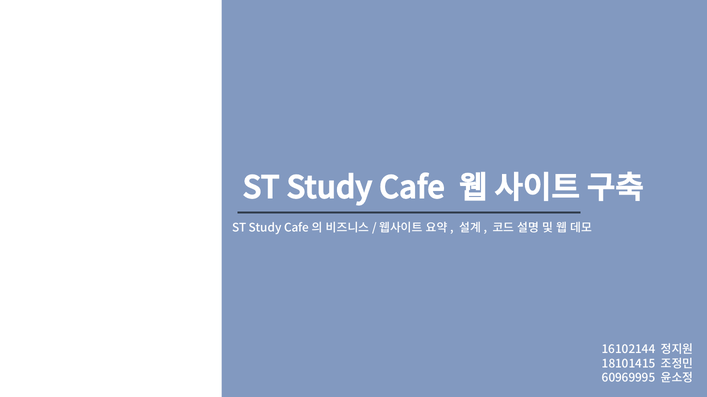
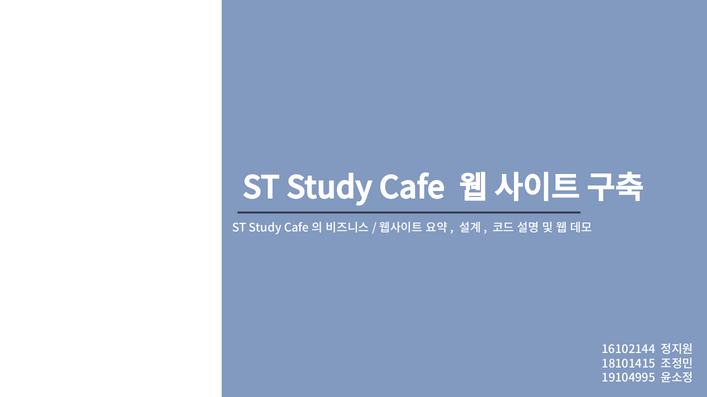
60969995: 60969995 -> 19104995 (629, 378)
